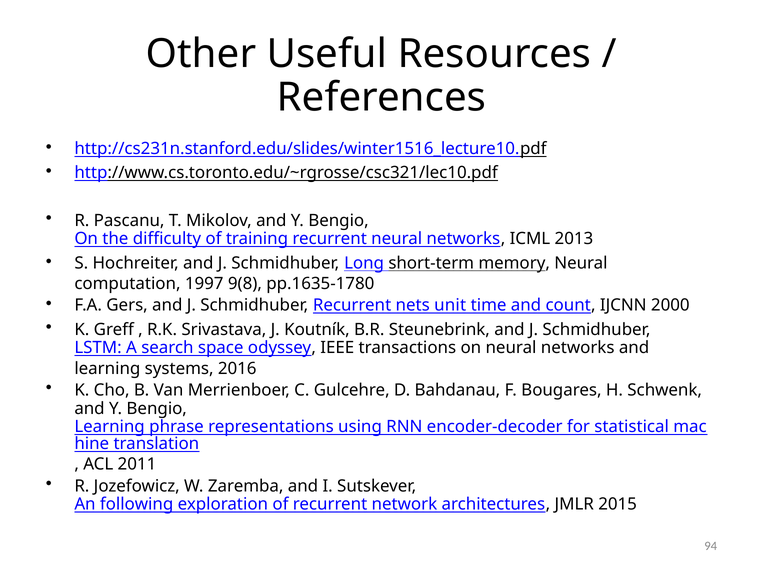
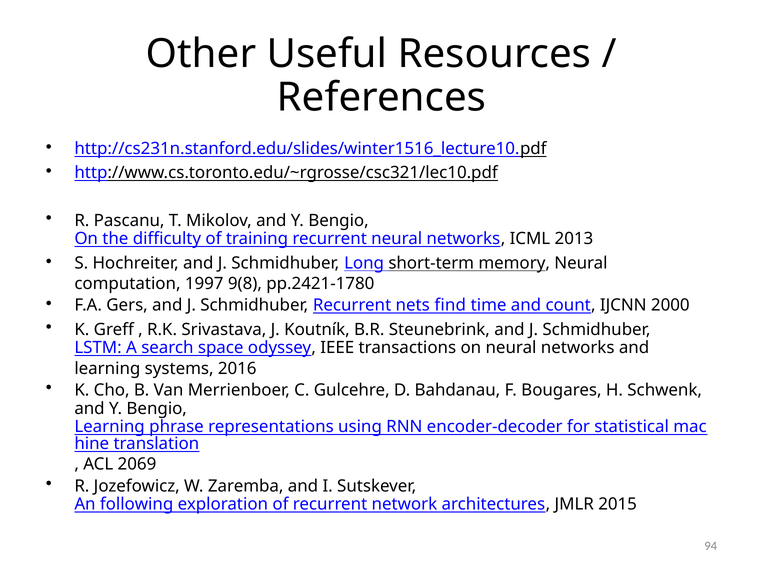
pp.1635-1780: pp.1635-1780 -> pp.2421-1780 (320, 284)
unit: unit -> find (450, 306)
2011: 2011 -> 2069 (137, 465)
